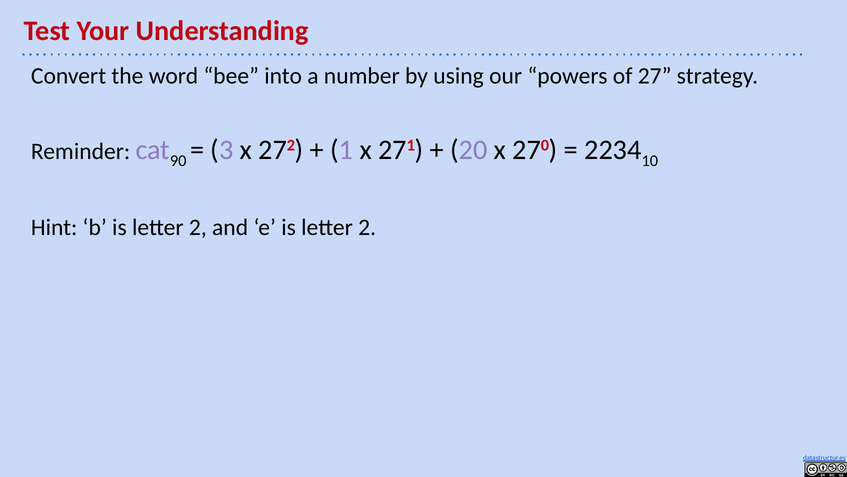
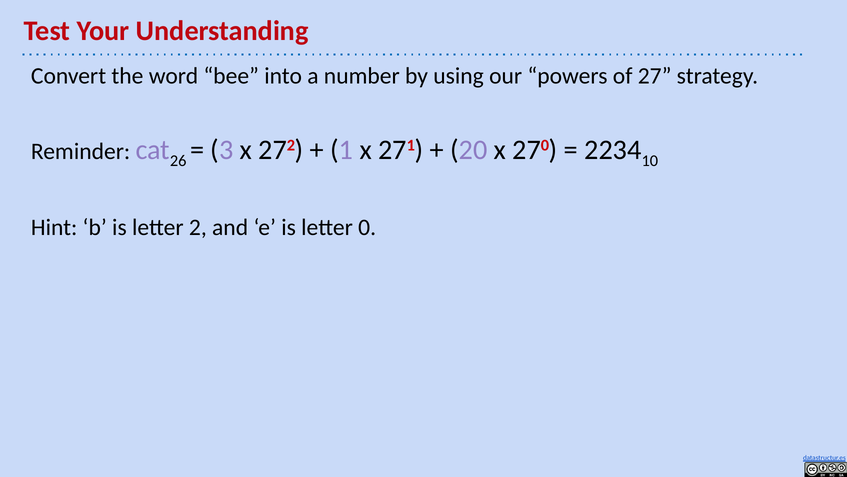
90: 90 -> 26 (178, 161)
e is letter 2: 2 -> 0 (367, 227)
